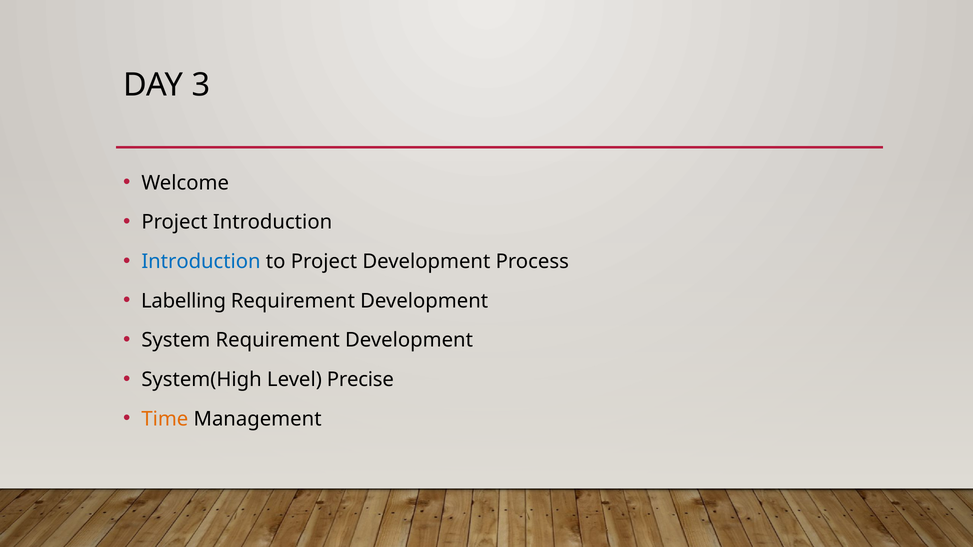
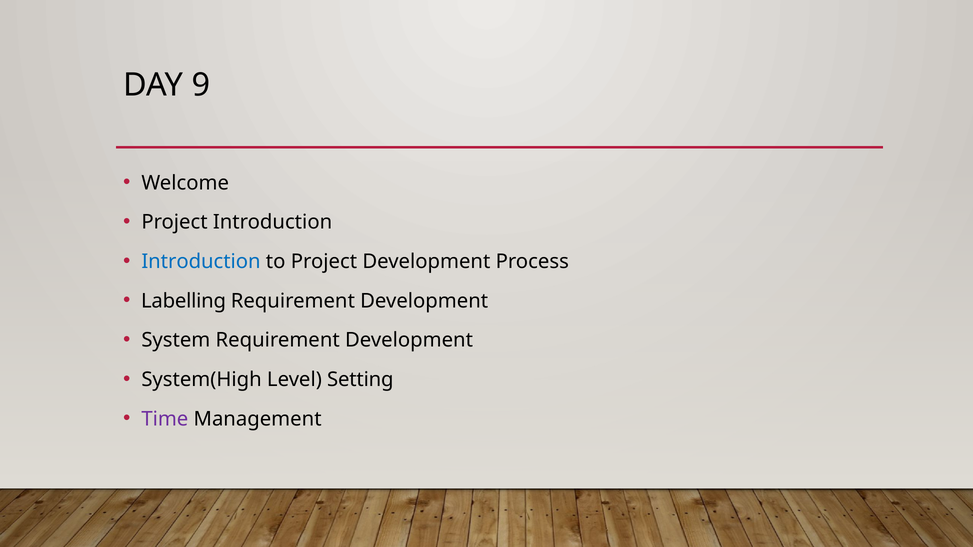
3: 3 -> 9 (201, 85)
Precise: Precise -> Setting (360, 380)
Time colour: orange -> purple (165, 419)
